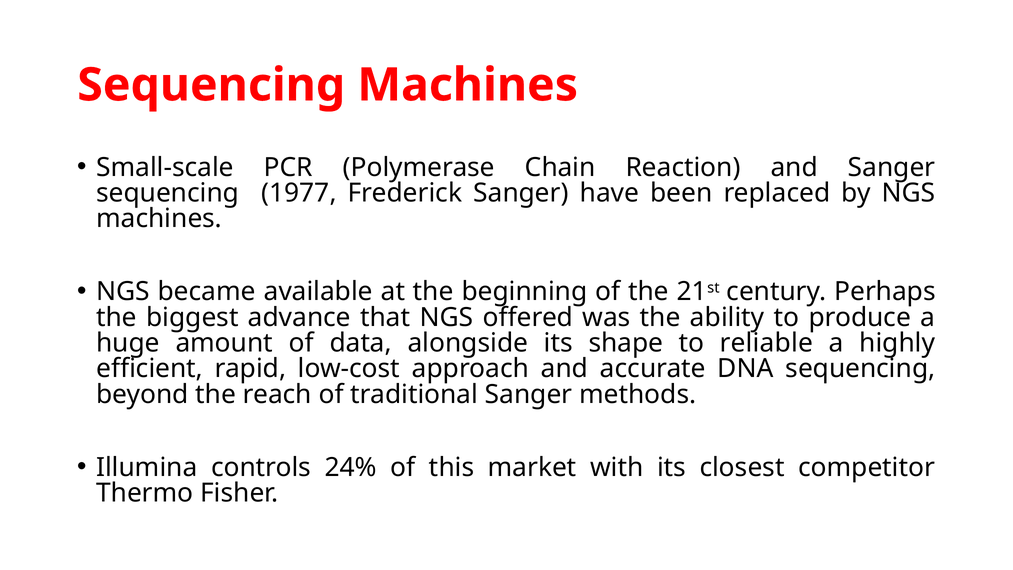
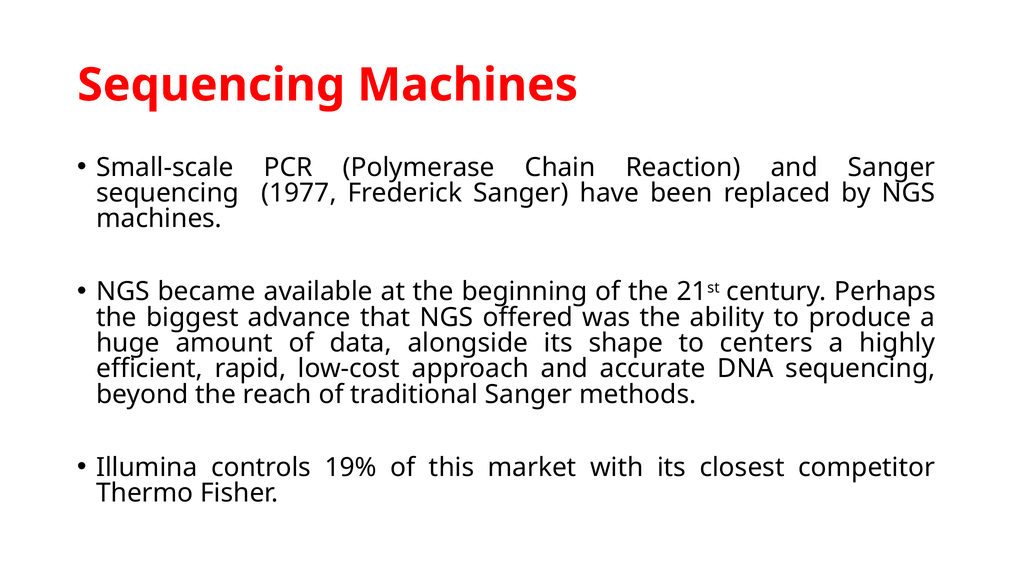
reliable: reliable -> centers (766, 343)
24%: 24% -> 19% (351, 467)
